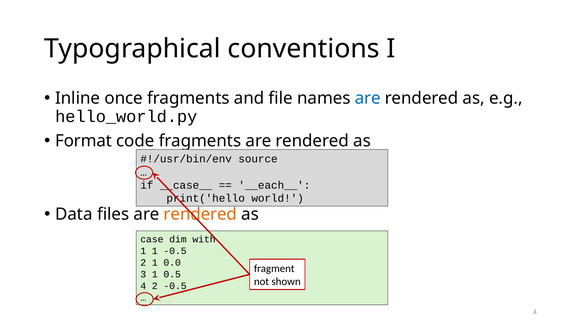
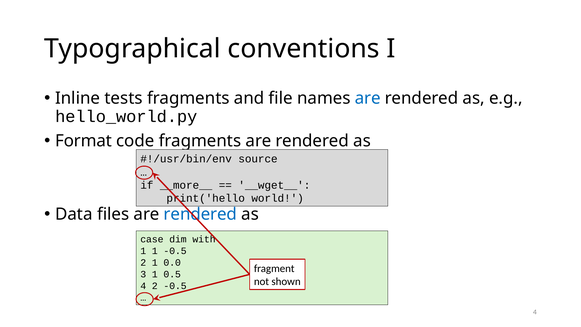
once: once -> tests (124, 98)
__case__: __case__ -> __more__ (186, 185)
__each__: __each__ -> __wget__ (274, 185)
rendered colour: orange -> blue (200, 214)
